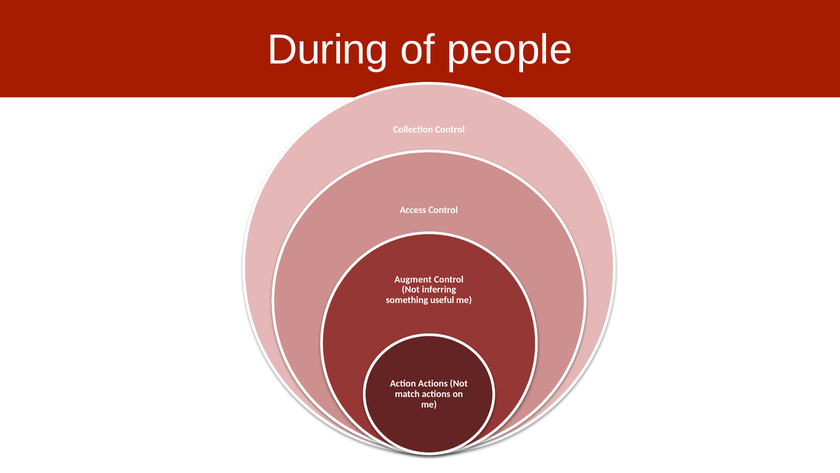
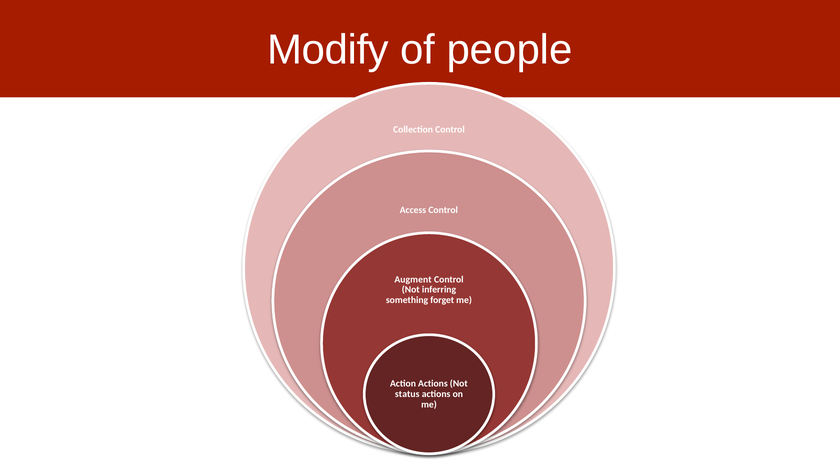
During: During -> Modify (328, 50)
useful: useful -> forget (442, 300)
match: match -> status (407, 394)
